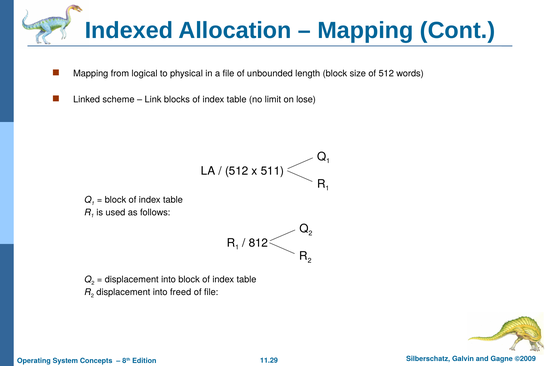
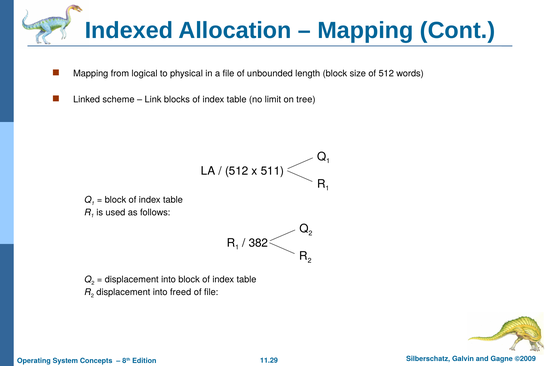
lose: lose -> tree (306, 99)
812: 812 -> 382 (258, 243)
